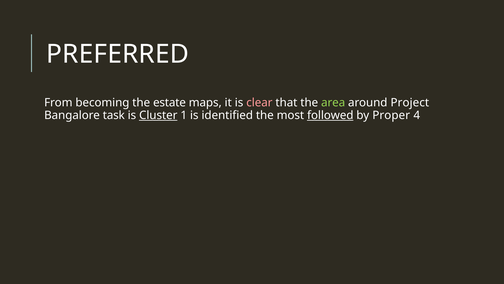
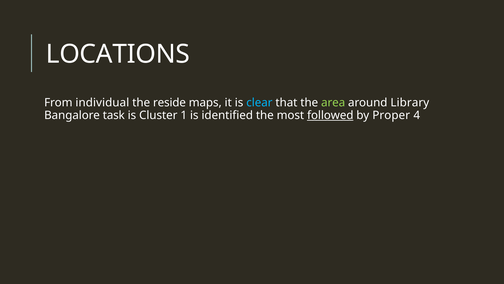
PREFERRED: PREFERRED -> LOCATIONS (118, 54)
becoming: becoming -> individual (102, 103)
estate: estate -> reside (169, 103)
clear colour: pink -> light blue (259, 103)
Project: Project -> Library (410, 103)
Cluster underline: present -> none (158, 115)
